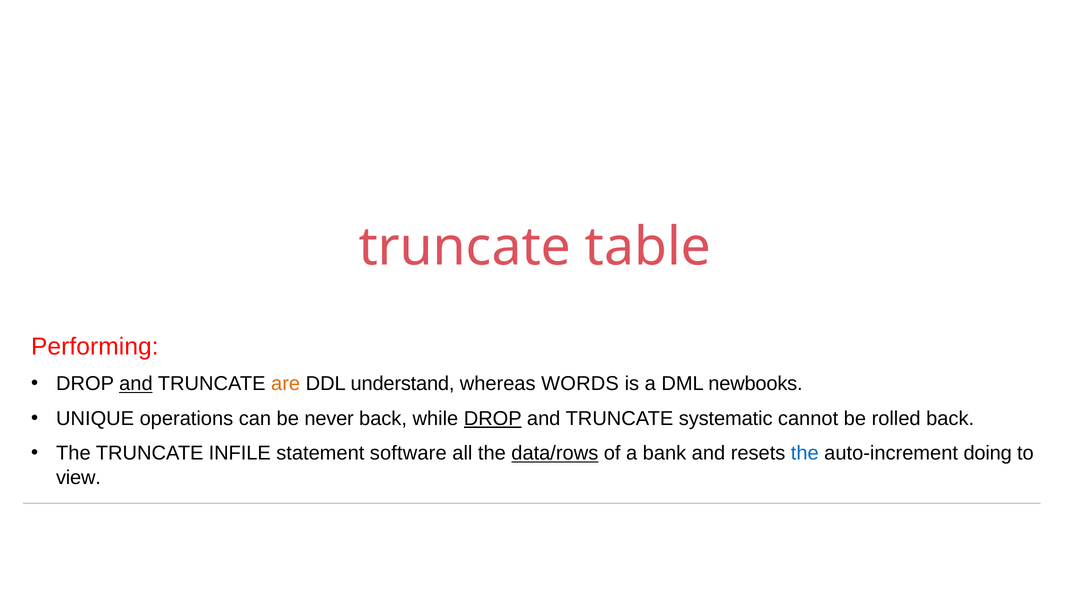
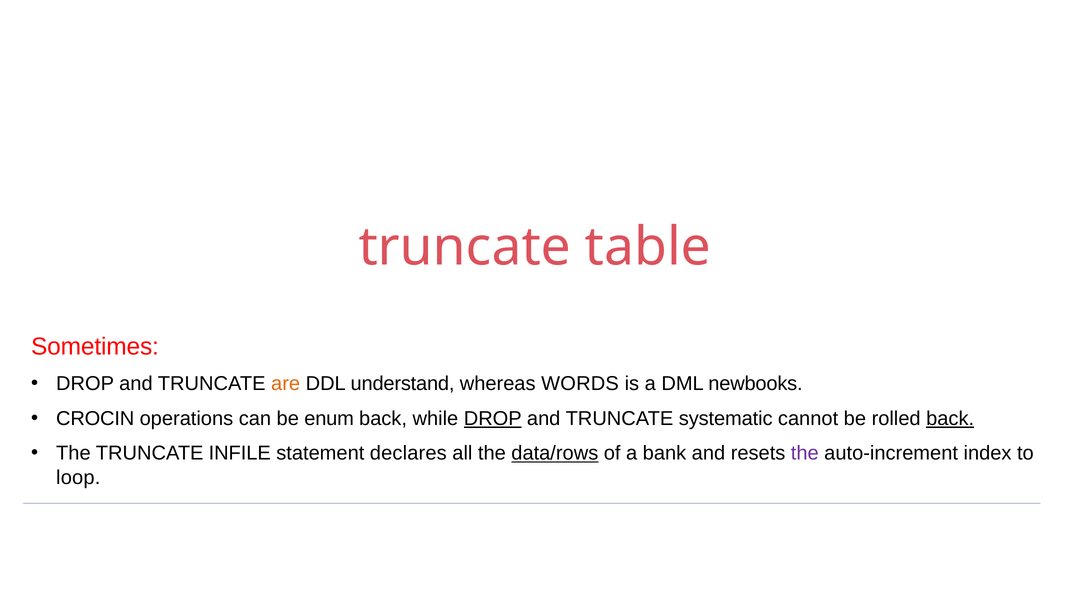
Performing: Performing -> Sometimes (95, 347)
and underline: present -> none (136, 384)
UNIQUE: UNIQUE -> CROCIN (95, 418)
never: never -> enum (329, 418)
back underline: none -> present (950, 418)
software: software -> declares (408, 453)
the colour: blue -> purple (805, 453)
doing: doing -> index (988, 453)
view: view -> loop (78, 477)
